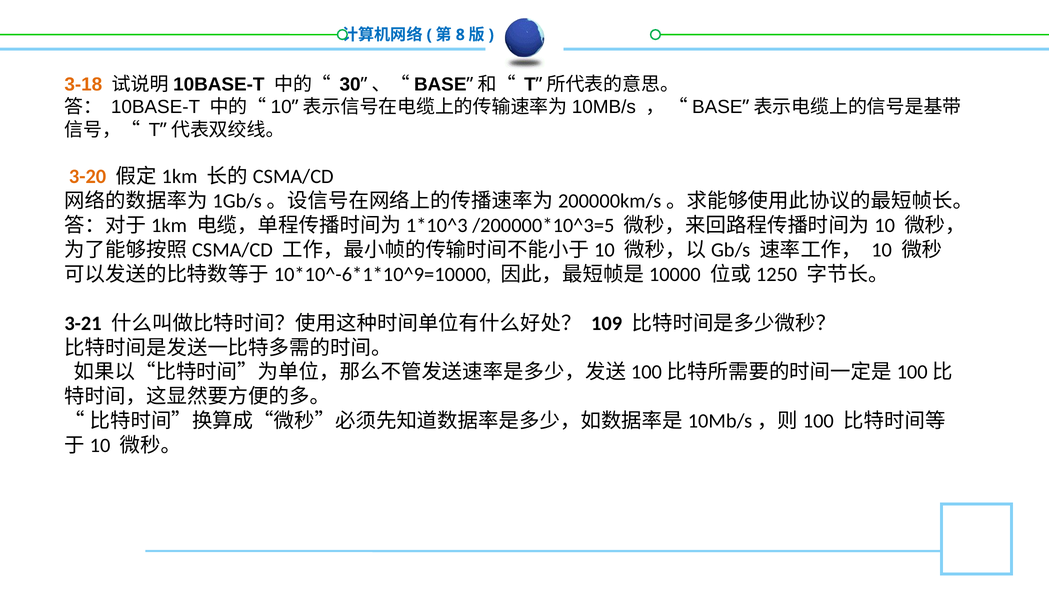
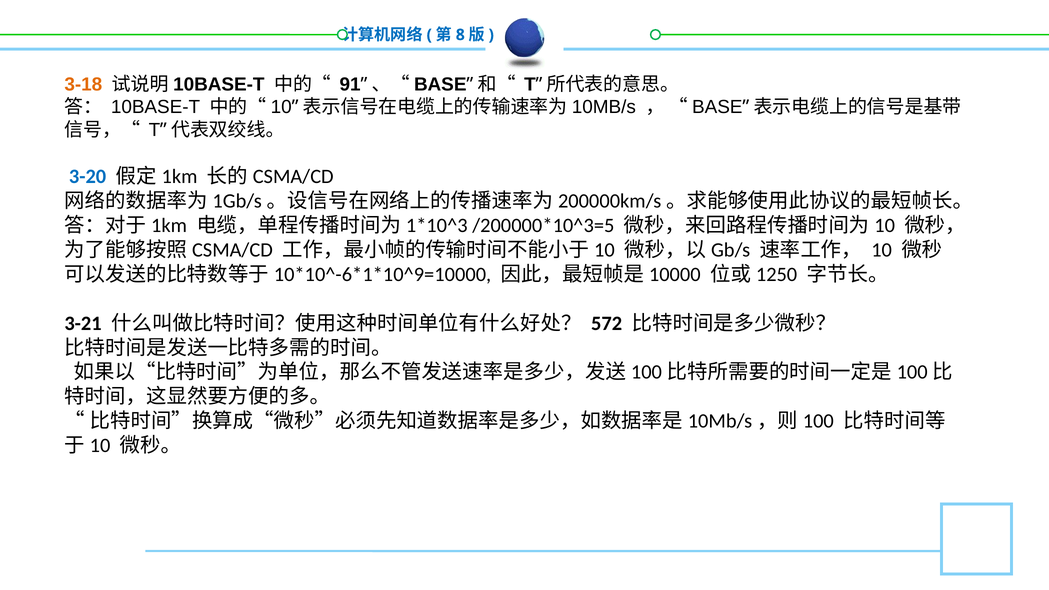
30: 30 -> 91 (350, 84)
3-20 colour: orange -> blue (88, 176)
109: 109 -> 572 (607, 323)
